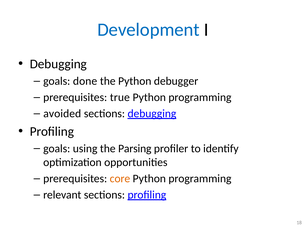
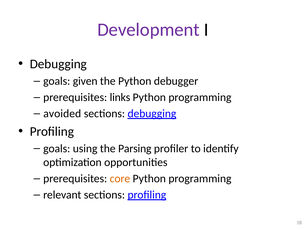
Development colour: blue -> purple (148, 30)
done: done -> given (85, 81)
true: true -> links (120, 97)
